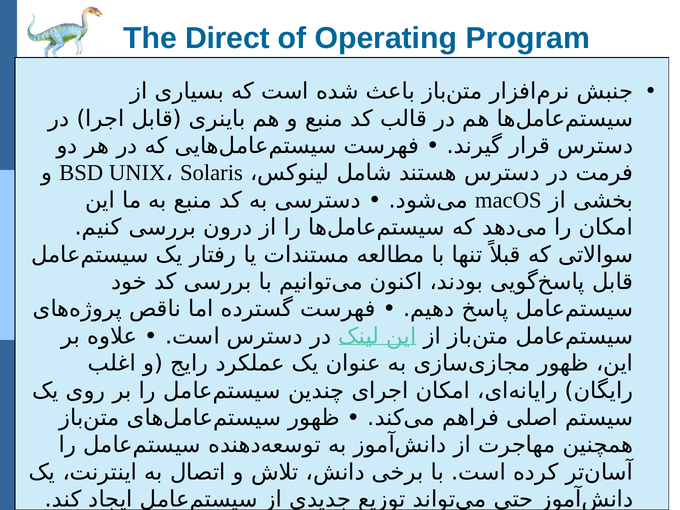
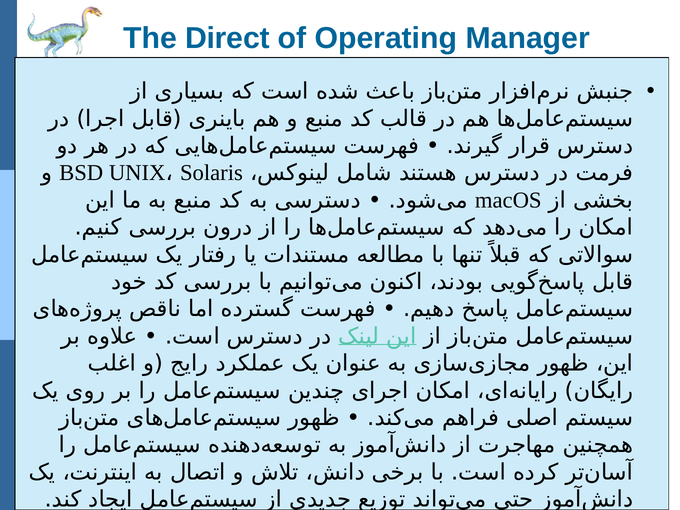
Program: Program -> Manager (528, 38)
